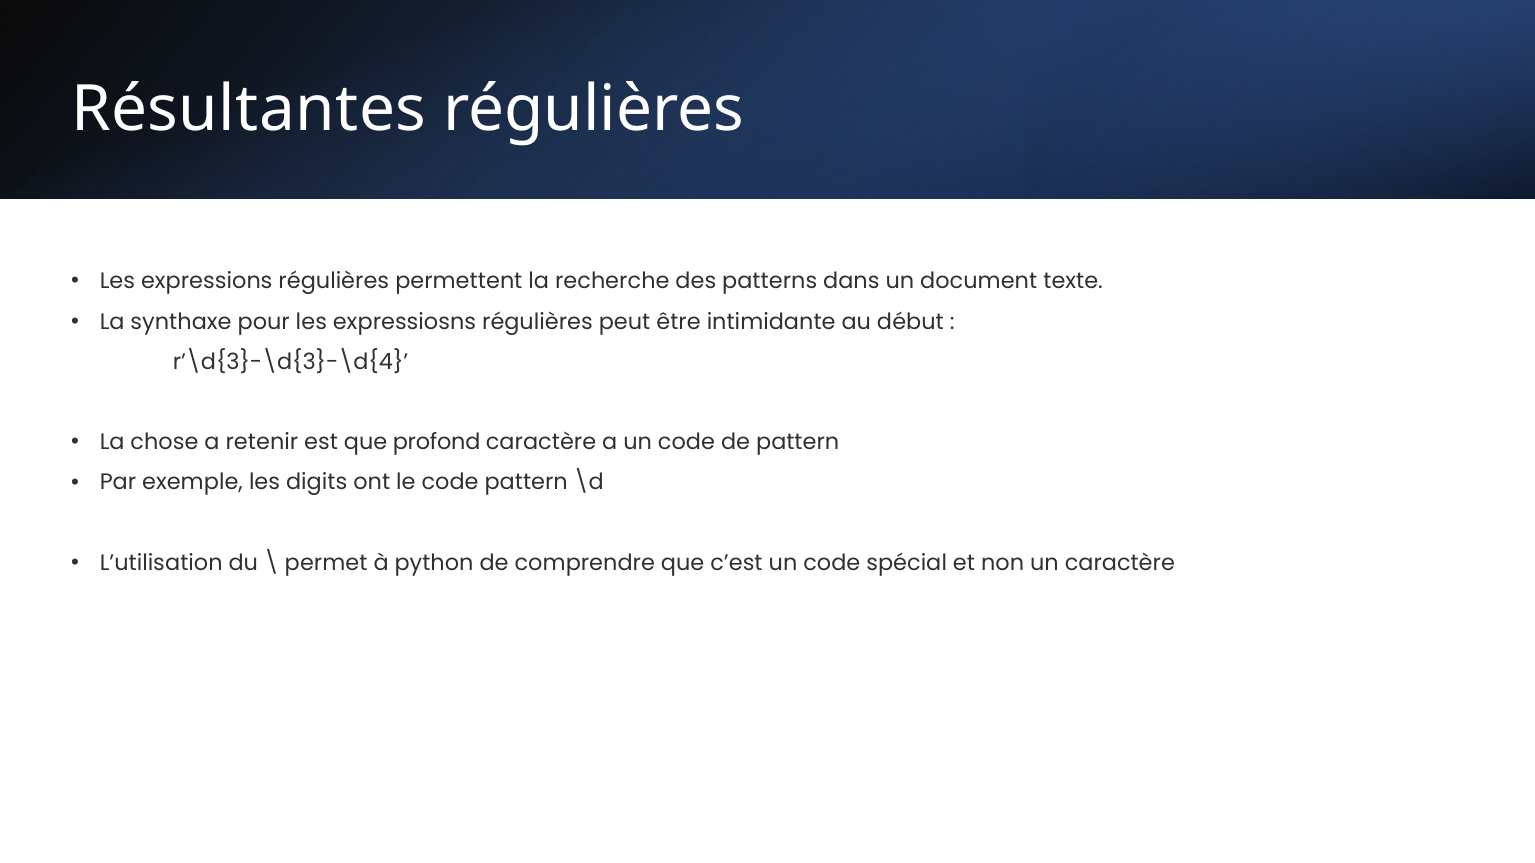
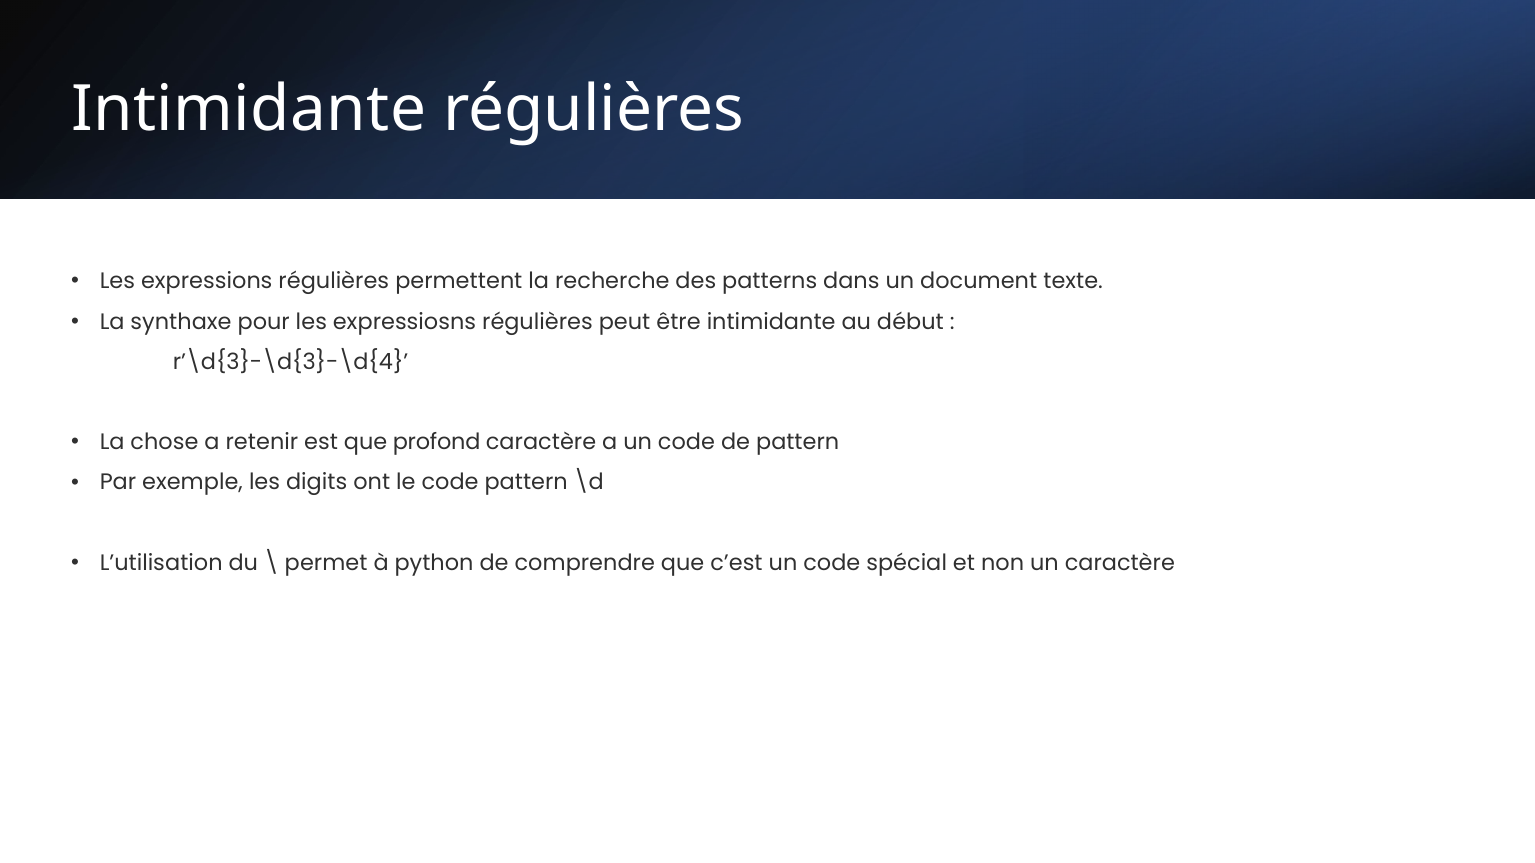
Résultantes: Résultantes -> Intimidante (249, 110)
